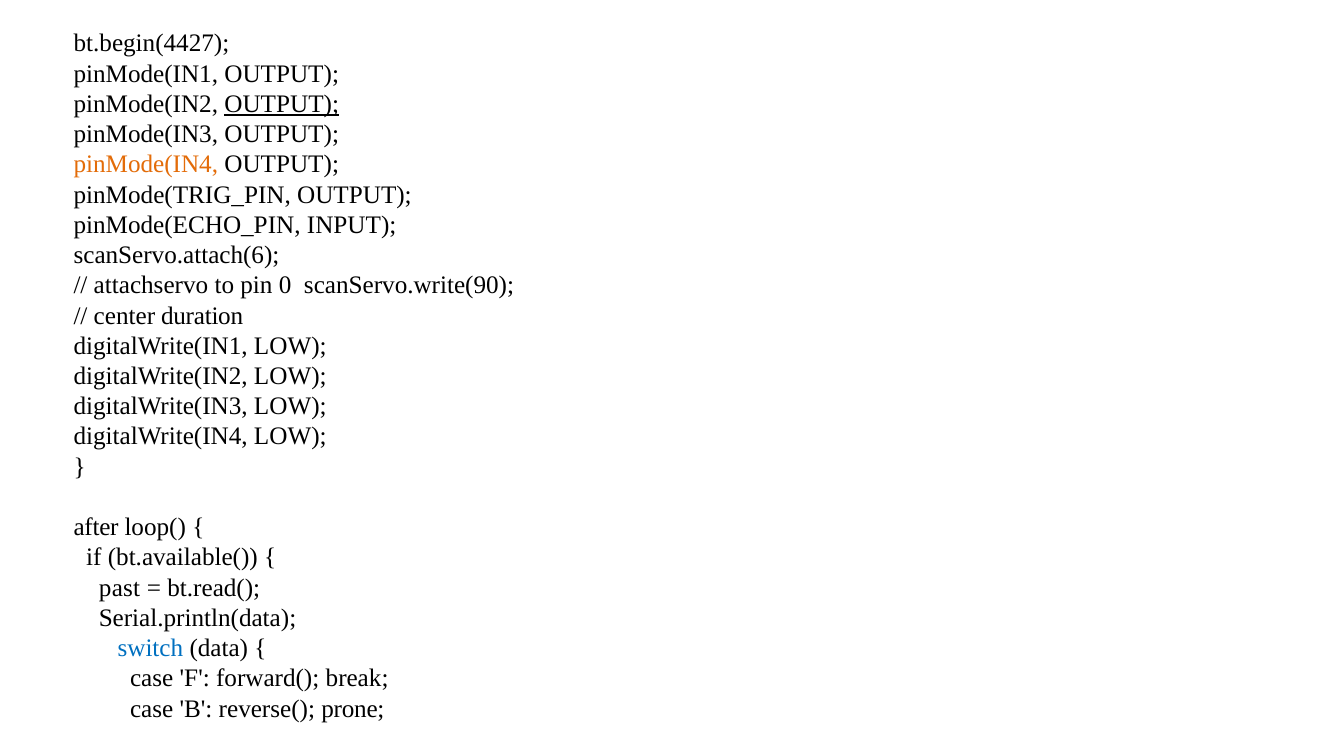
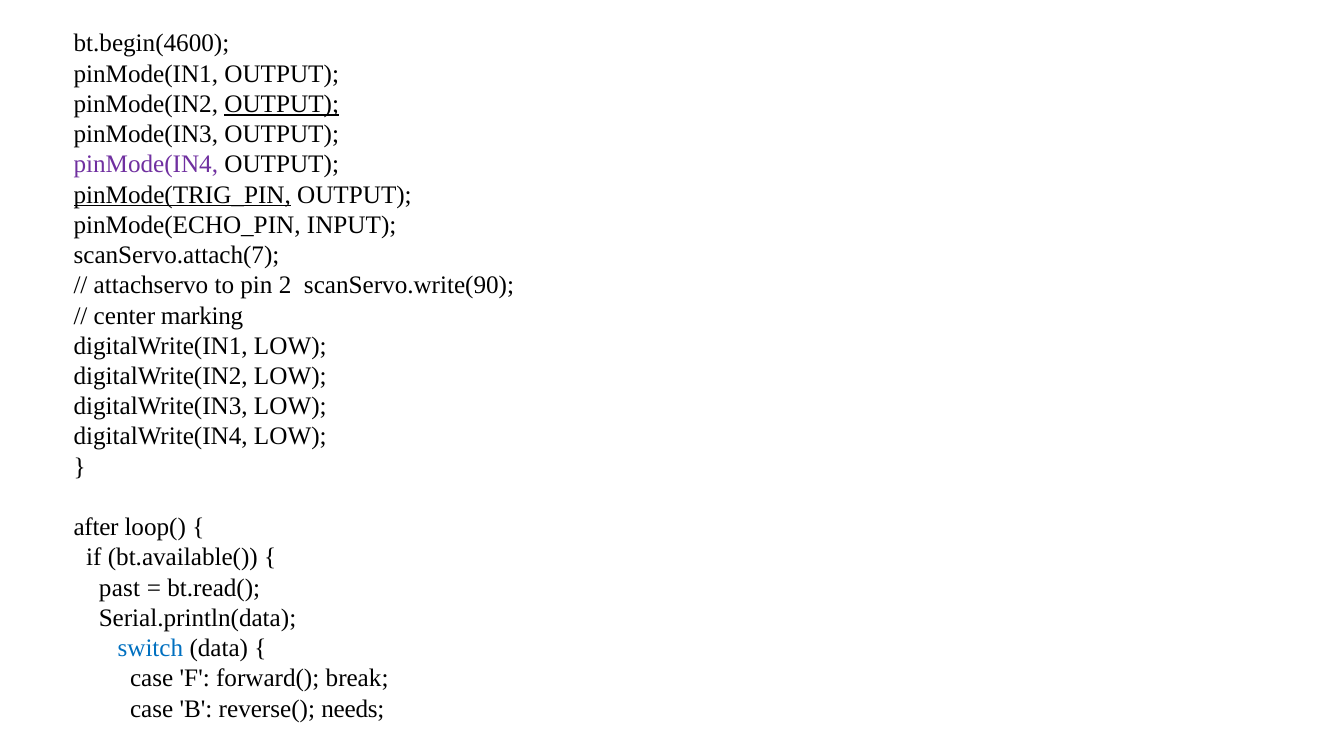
bt.begin(4427: bt.begin(4427 -> bt.begin(4600 (151, 44)
pinMode(IN4 colour: orange -> purple (146, 164)
pinMode(TRIG_PIN underline: none -> present (182, 195)
scanServo.attach(6: scanServo.attach(6 -> scanServo.attach(7 (177, 255)
0: 0 -> 2 (285, 285)
duration: duration -> marking (202, 315)
prone: prone -> needs (353, 708)
